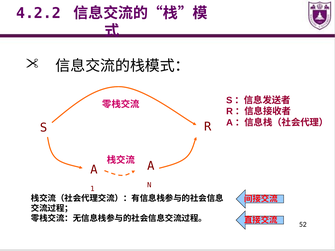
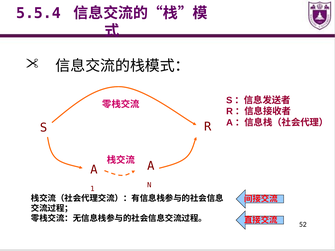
4.2.2: 4.2.2 -> 5.5.4 (38, 13)
